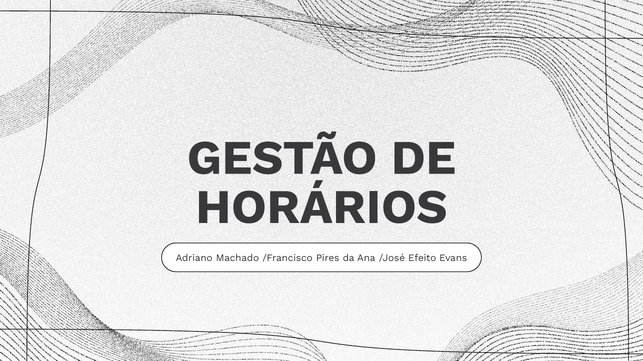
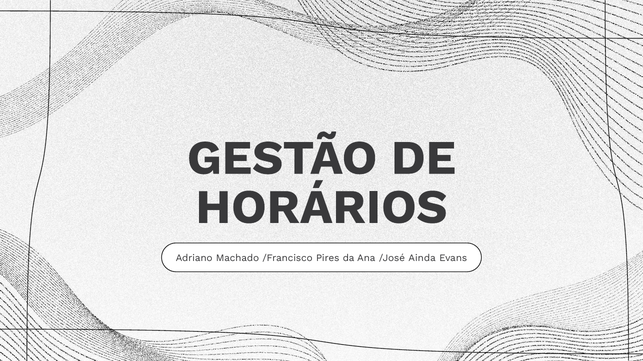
Efeito: Efeito -> Ainda (422, 259)
